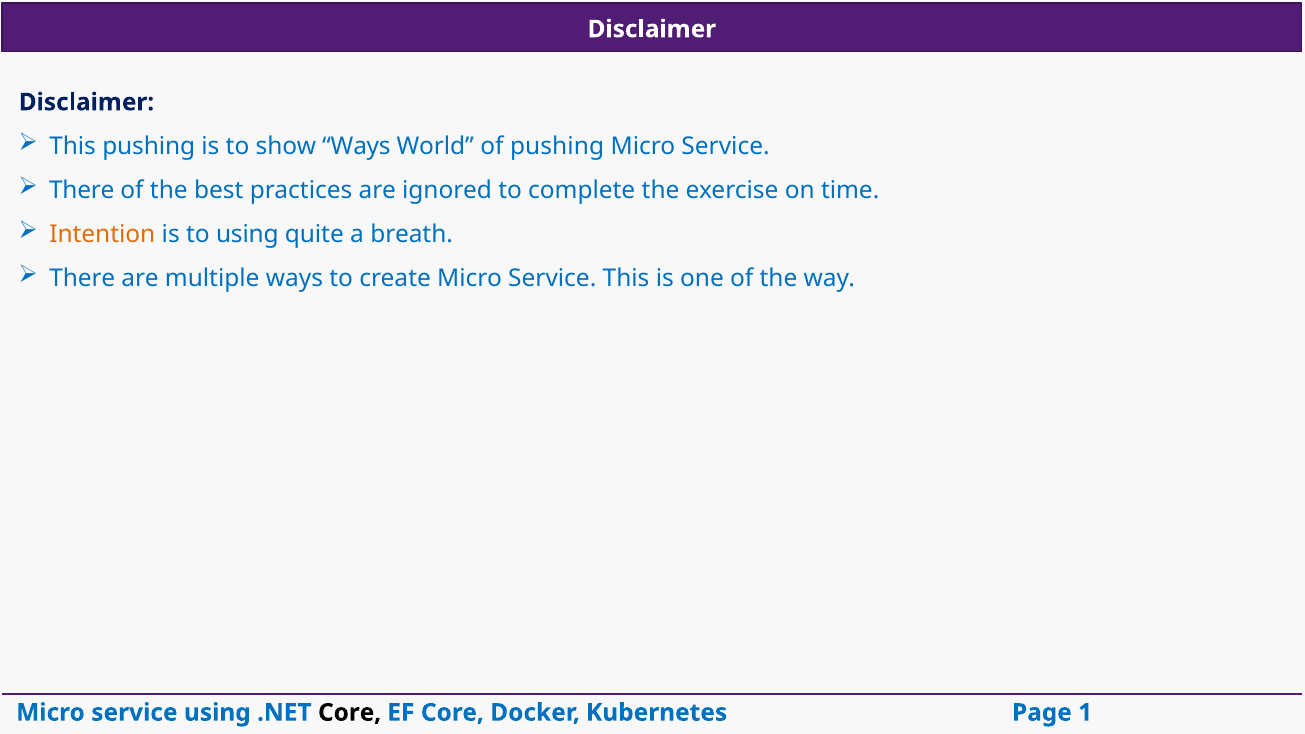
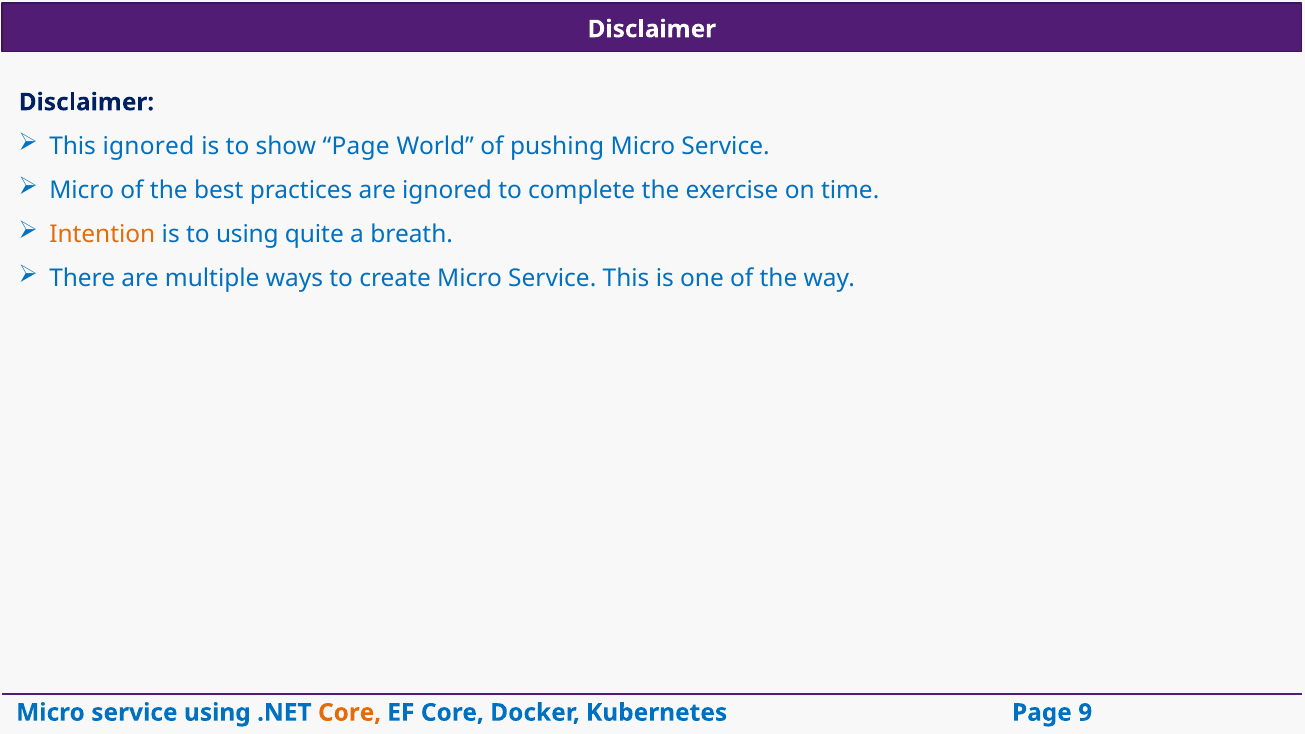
This pushing: pushing -> ignored (148, 146)
show Ways: Ways -> Page (356, 146)
There: There -> Micro (82, 190)
Core colour: black -> orange (350, 713)
1: 1 -> 9 (1085, 713)
